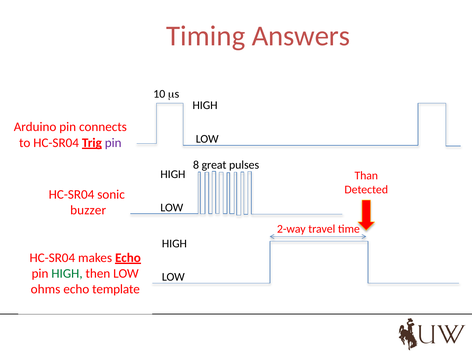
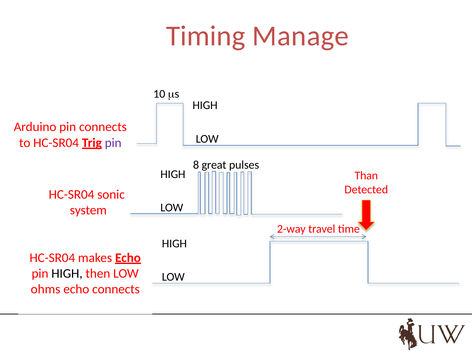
Answers: Answers -> Manage (301, 36)
buzzer: buzzer -> system (88, 210)
HIGH colour: green -> black (67, 273)
echo template: template -> connects (116, 289)
